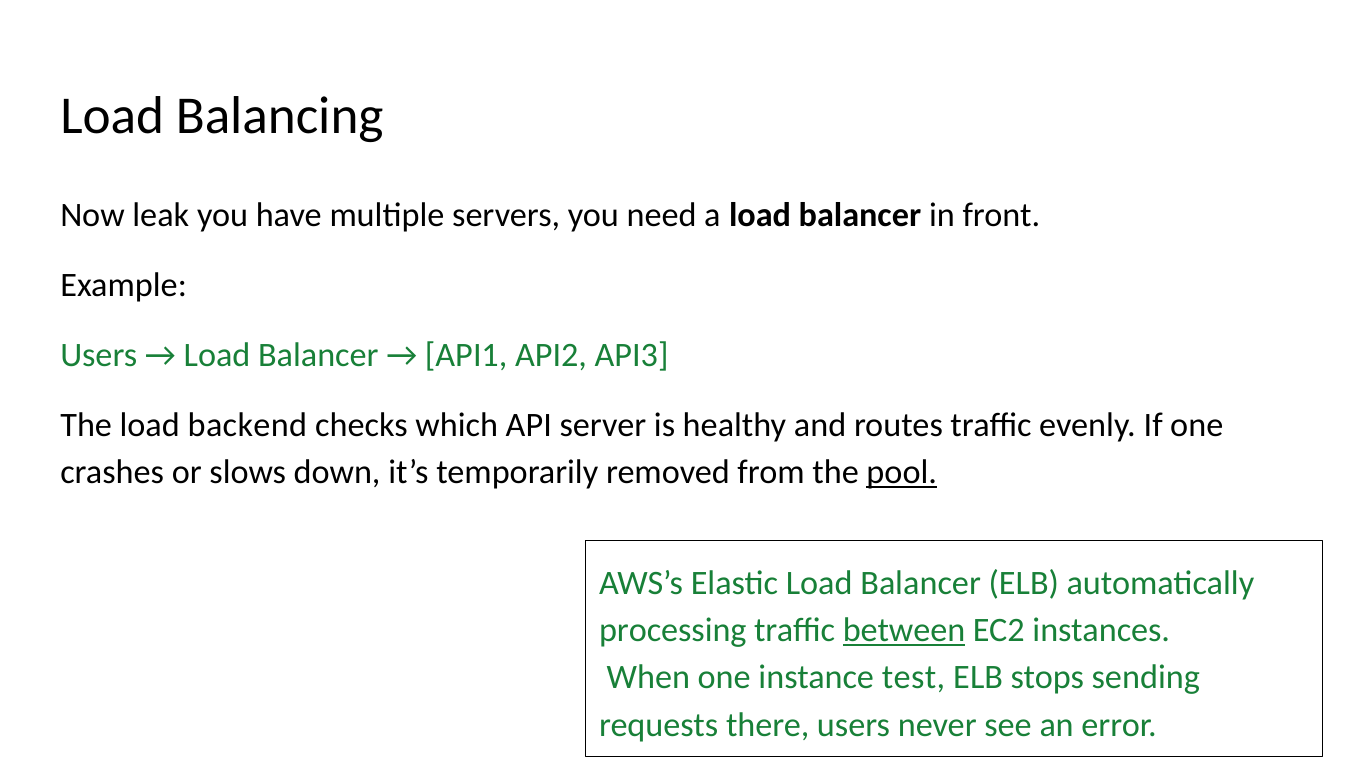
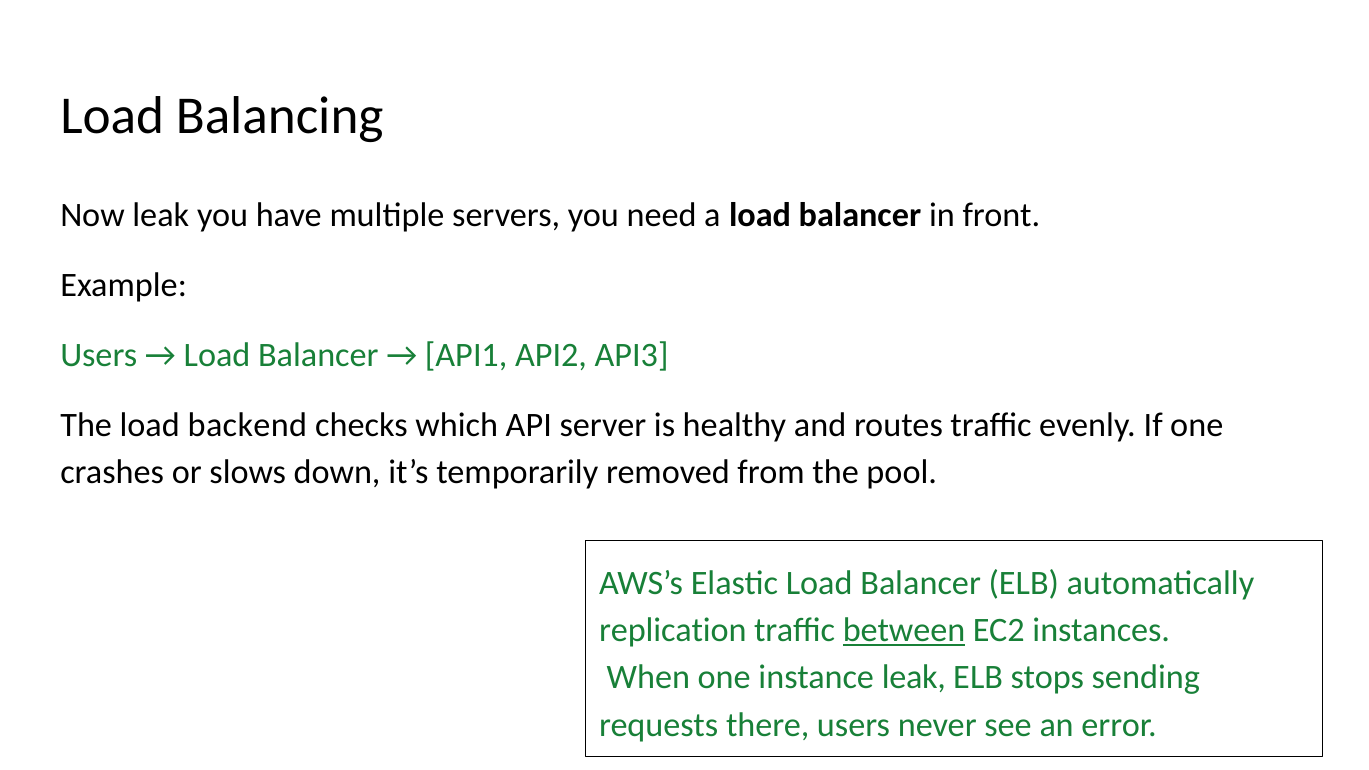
pool underline: present -> none (902, 473)
processing: processing -> replication (673, 630)
instance test: test -> leak (914, 678)
